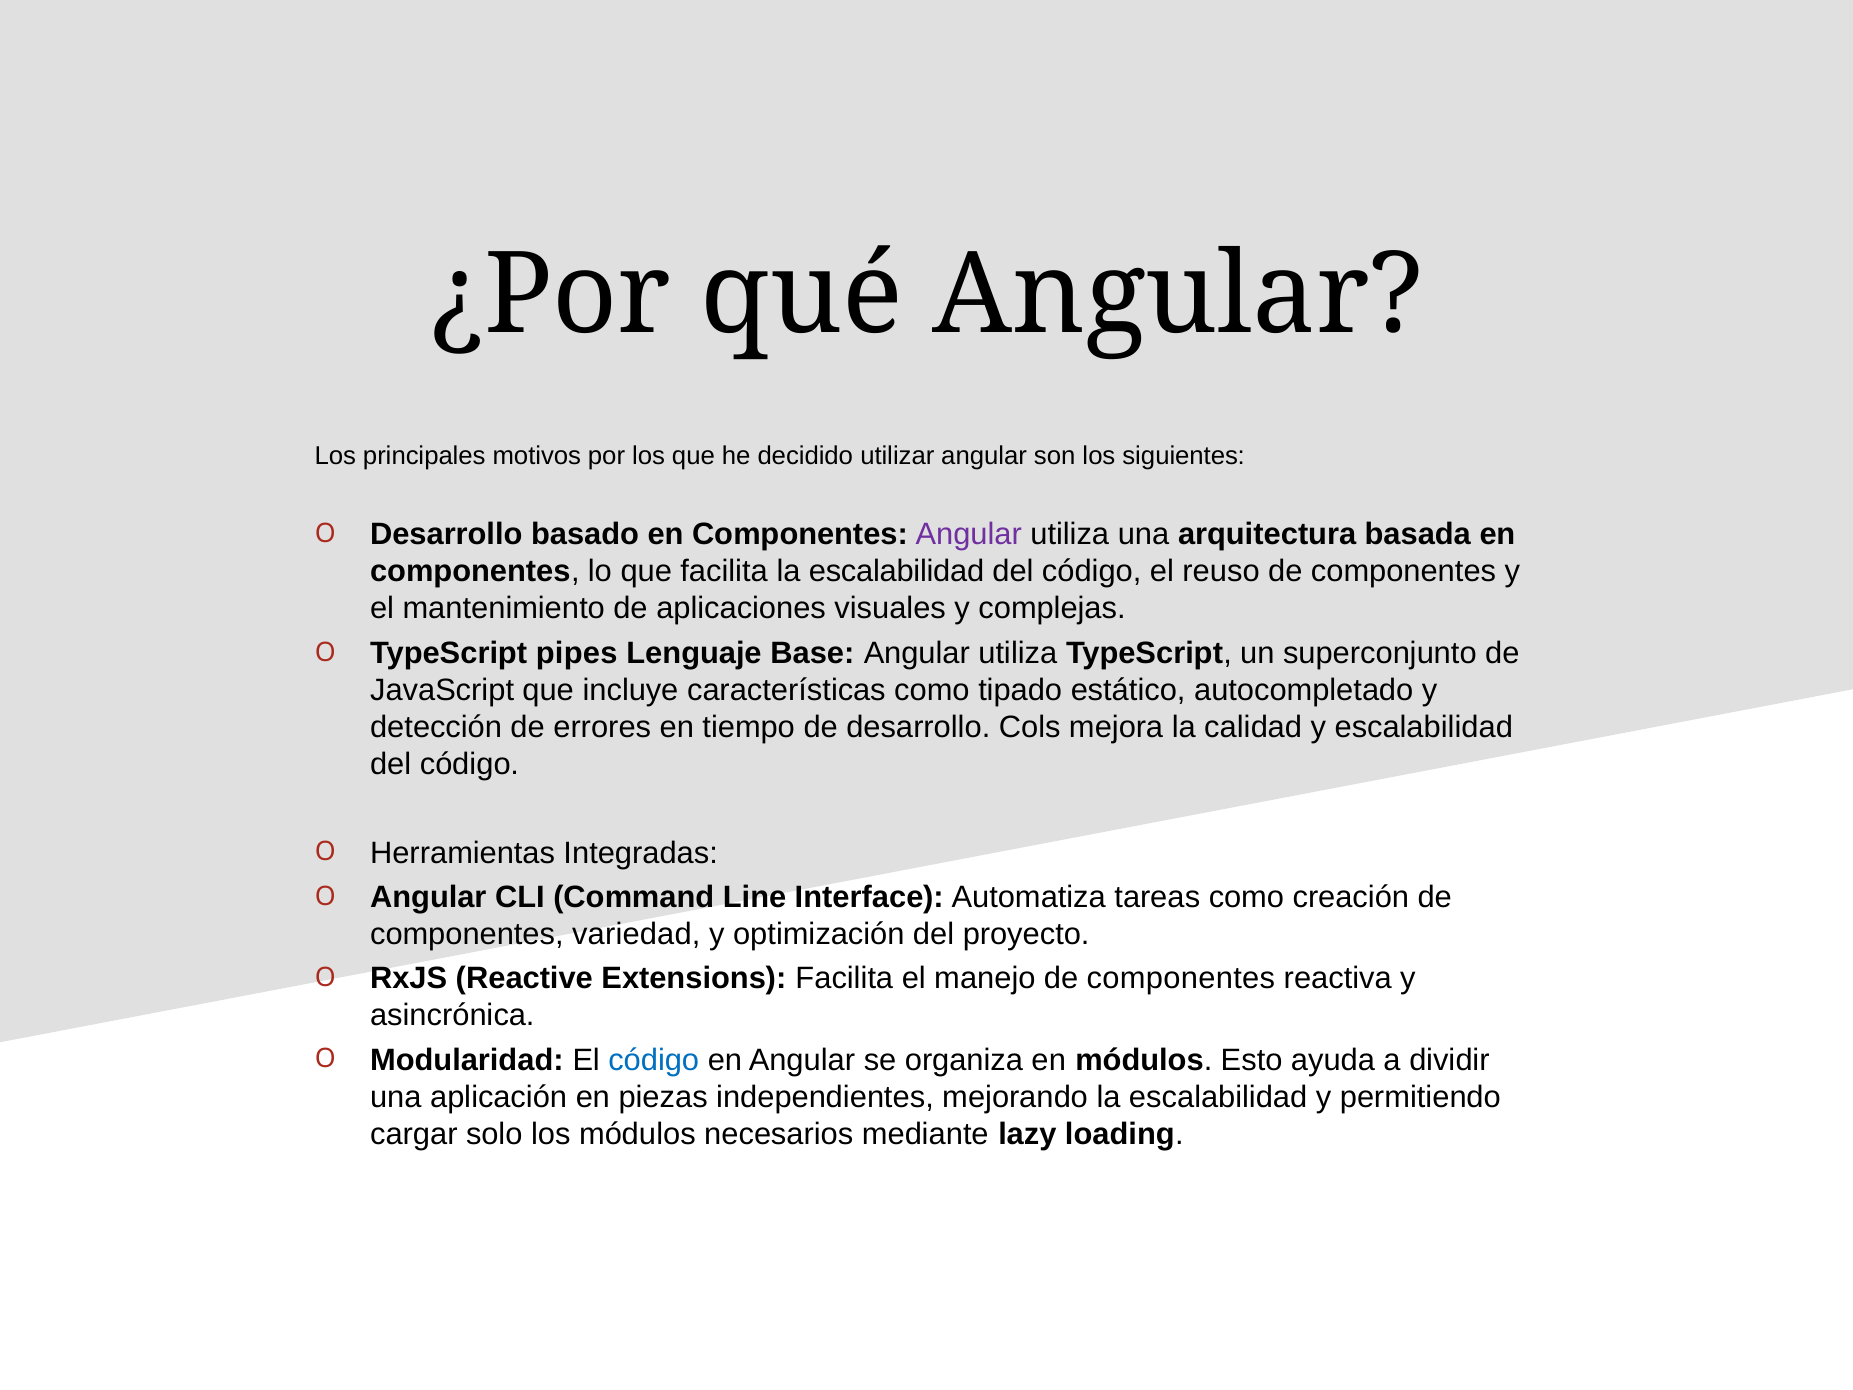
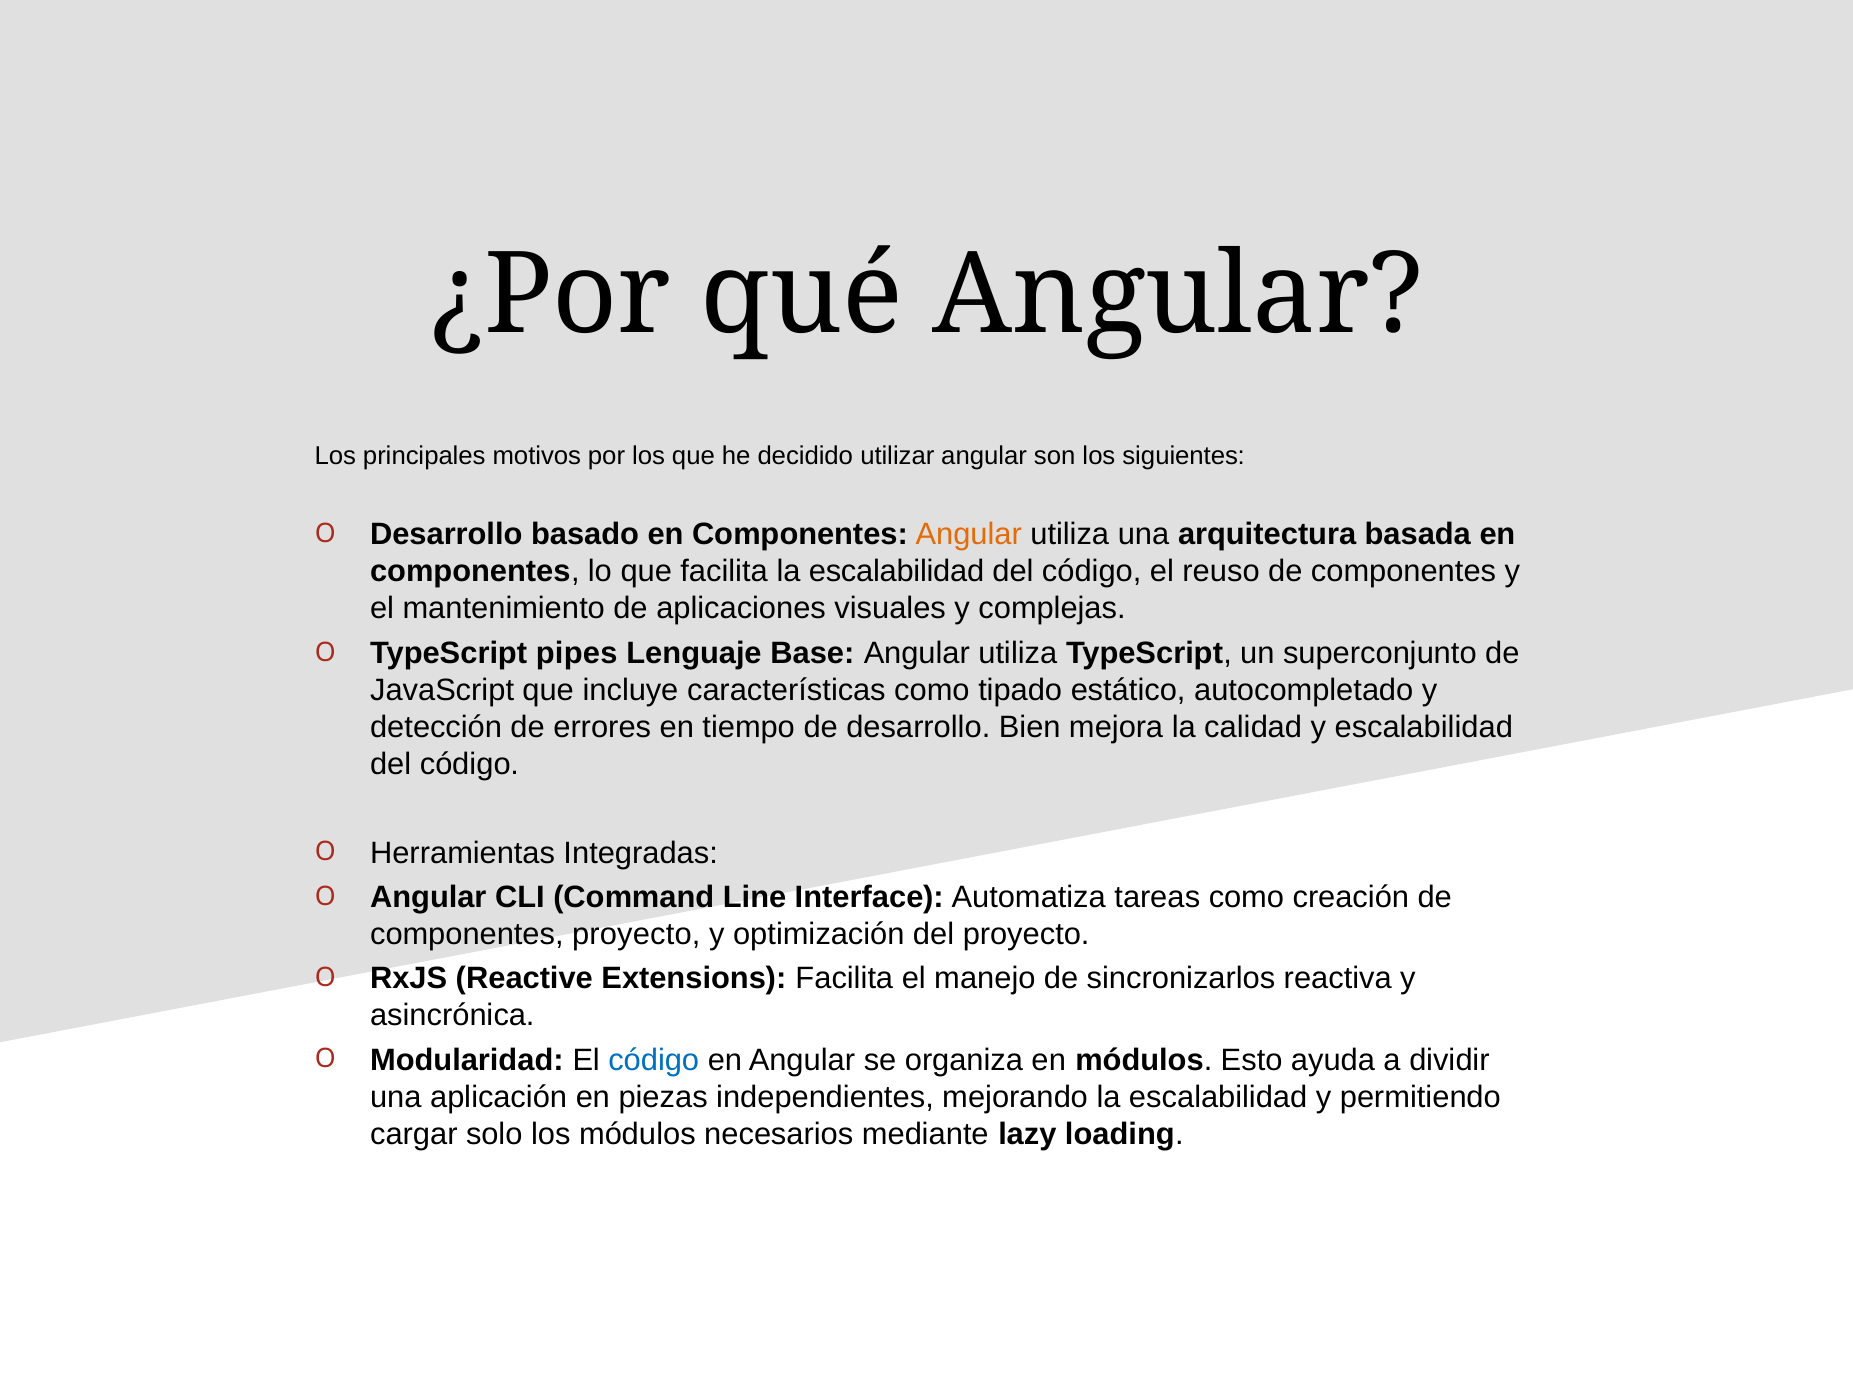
Angular colour: purple -> orange (969, 535)
Cols: Cols -> Bien (1030, 727)
componentes variedad: variedad -> proyecto (636, 934)
manejo de componentes: componentes -> sincronizarlos (1181, 978)
